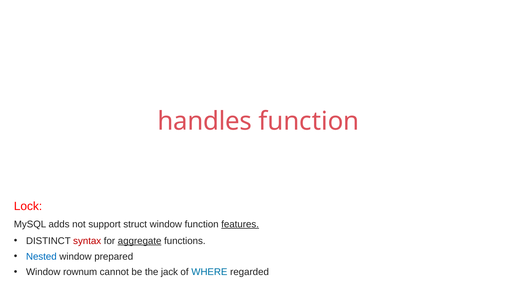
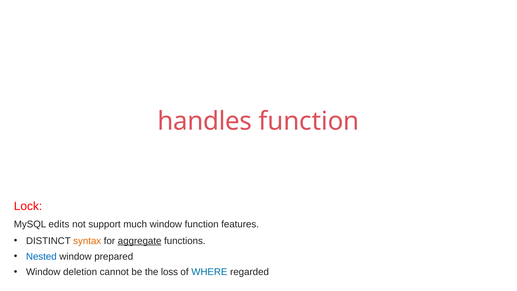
adds: adds -> edits (59, 224)
struct: struct -> much (135, 224)
features underline: present -> none (240, 224)
syntax colour: red -> orange (87, 241)
rownum: rownum -> deletion (80, 272)
jack: jack -> loss (169, 272)
